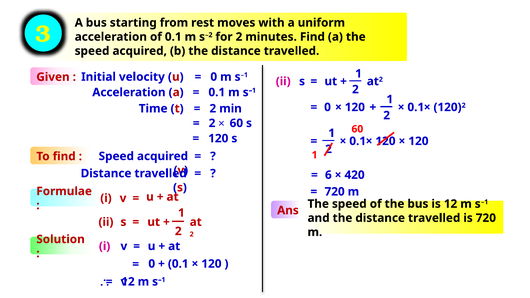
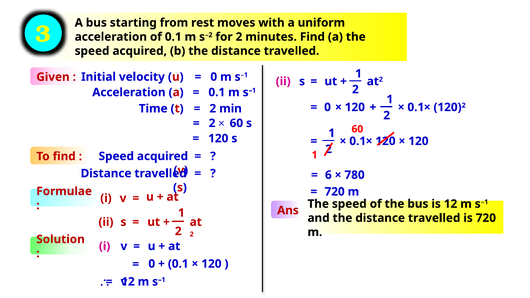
420: 420 -> 780 (355, 175)
